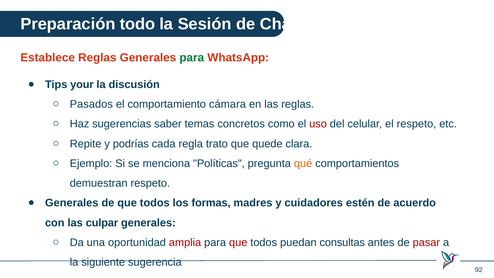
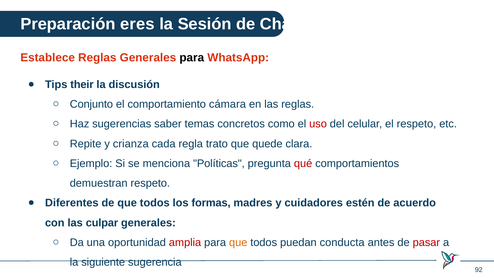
todo: todo -> eres (137, 24)
para colour: green -> black (192, 57)
your: your -> their (82, 84)
Pasados: Pasados -> Conjunto (91, 104)
podrías: podrías -> crianza (131, 144)
qué colour: orange -> red (303, 163)
Generales: Generales -> Diferentes (72, 203)
que colour: red -> orange (238, 242)
consultas: consultas -> conducta (342, 242)
